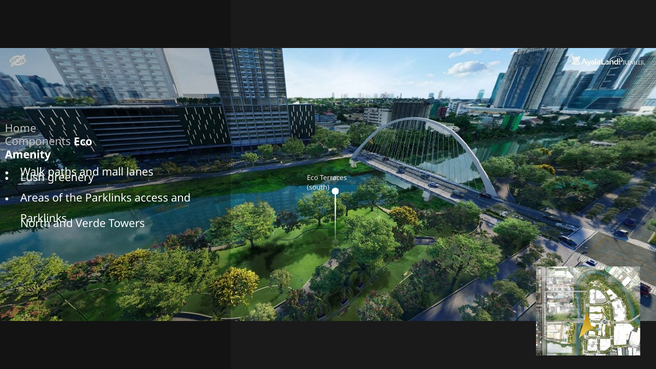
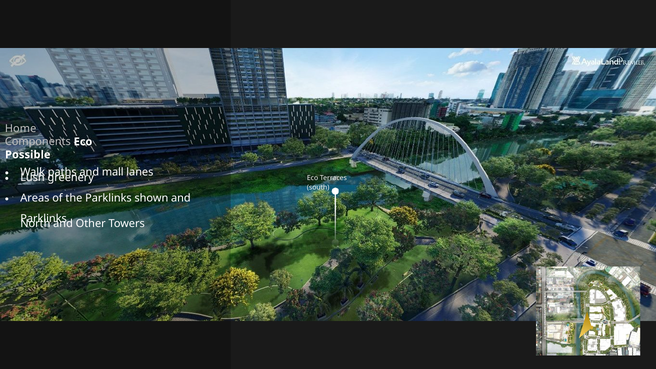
Amenity: Amenity -> Possible (28, 155)
access: access -> shown (151, 198)
Verde: Verde -> Other (91, 224)
